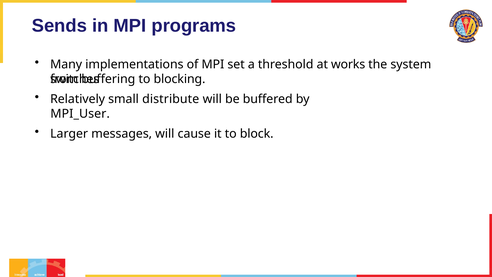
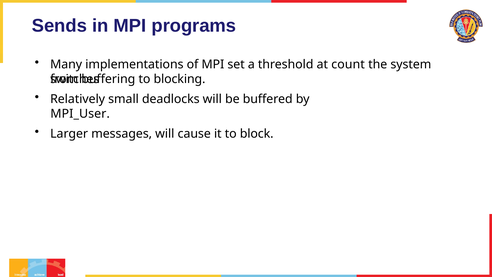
works: works -> count (348, 64)
distribute: distribute -> deadlocks (171, 99)
